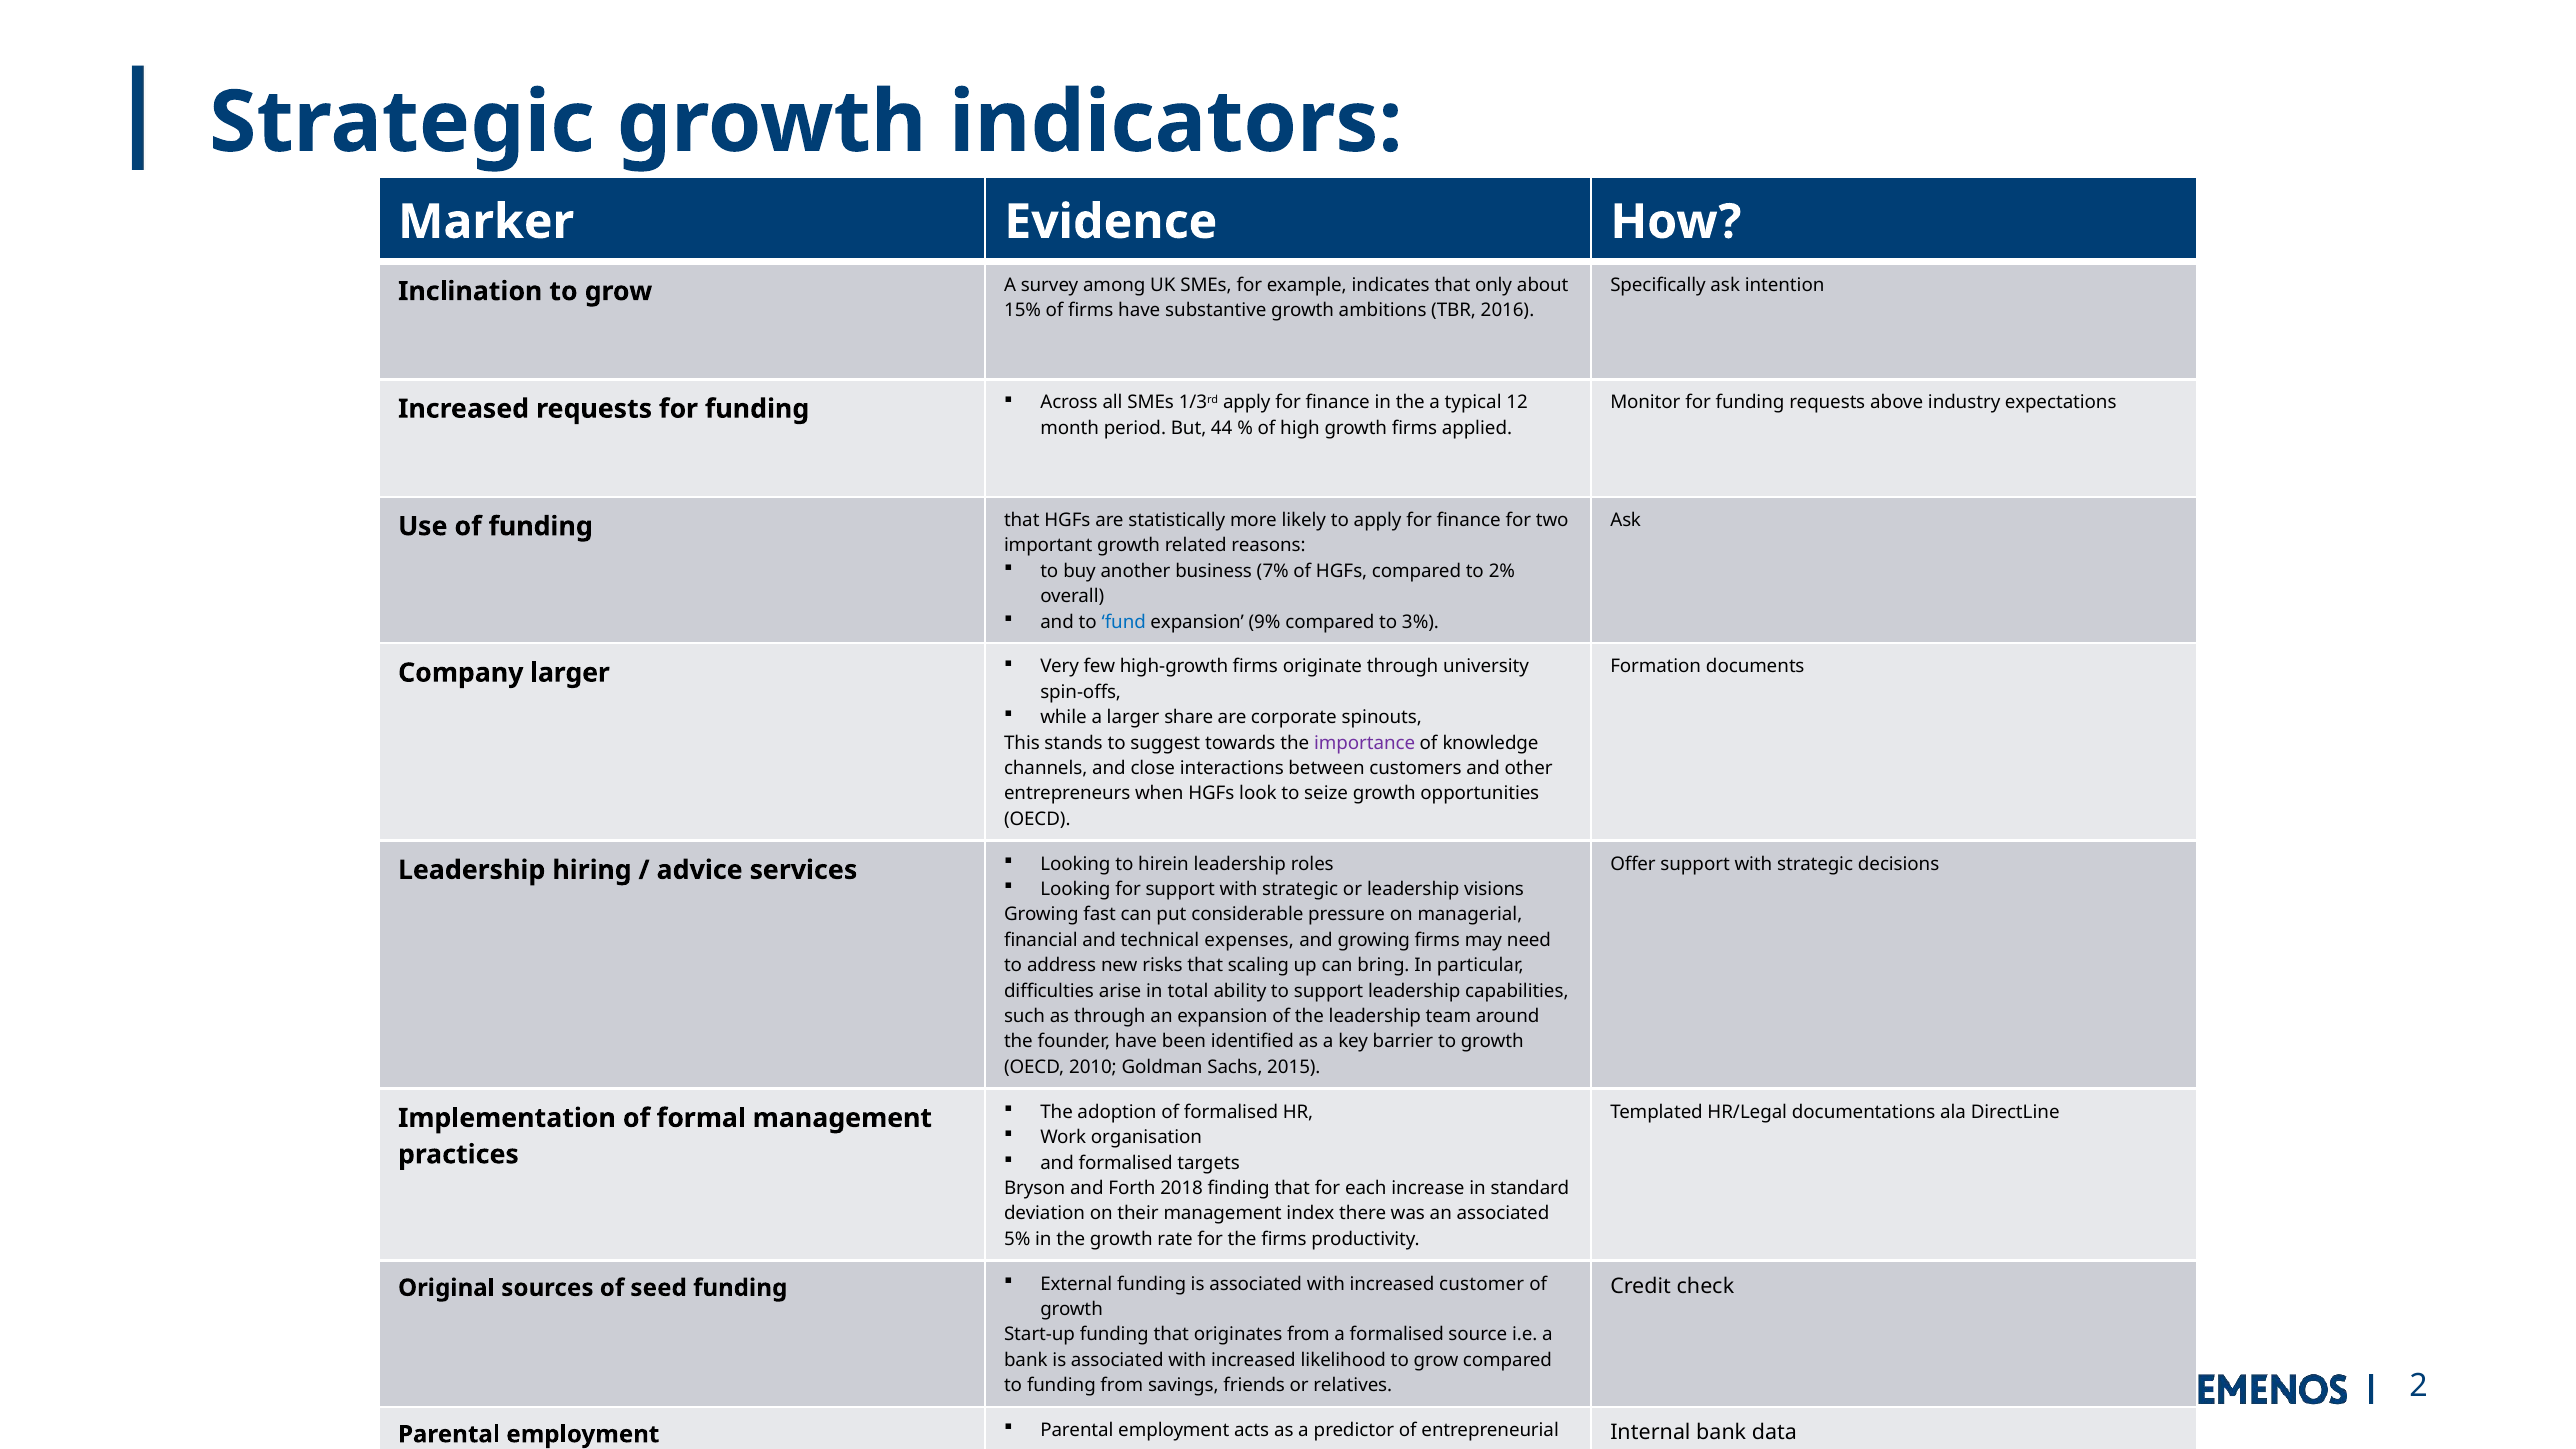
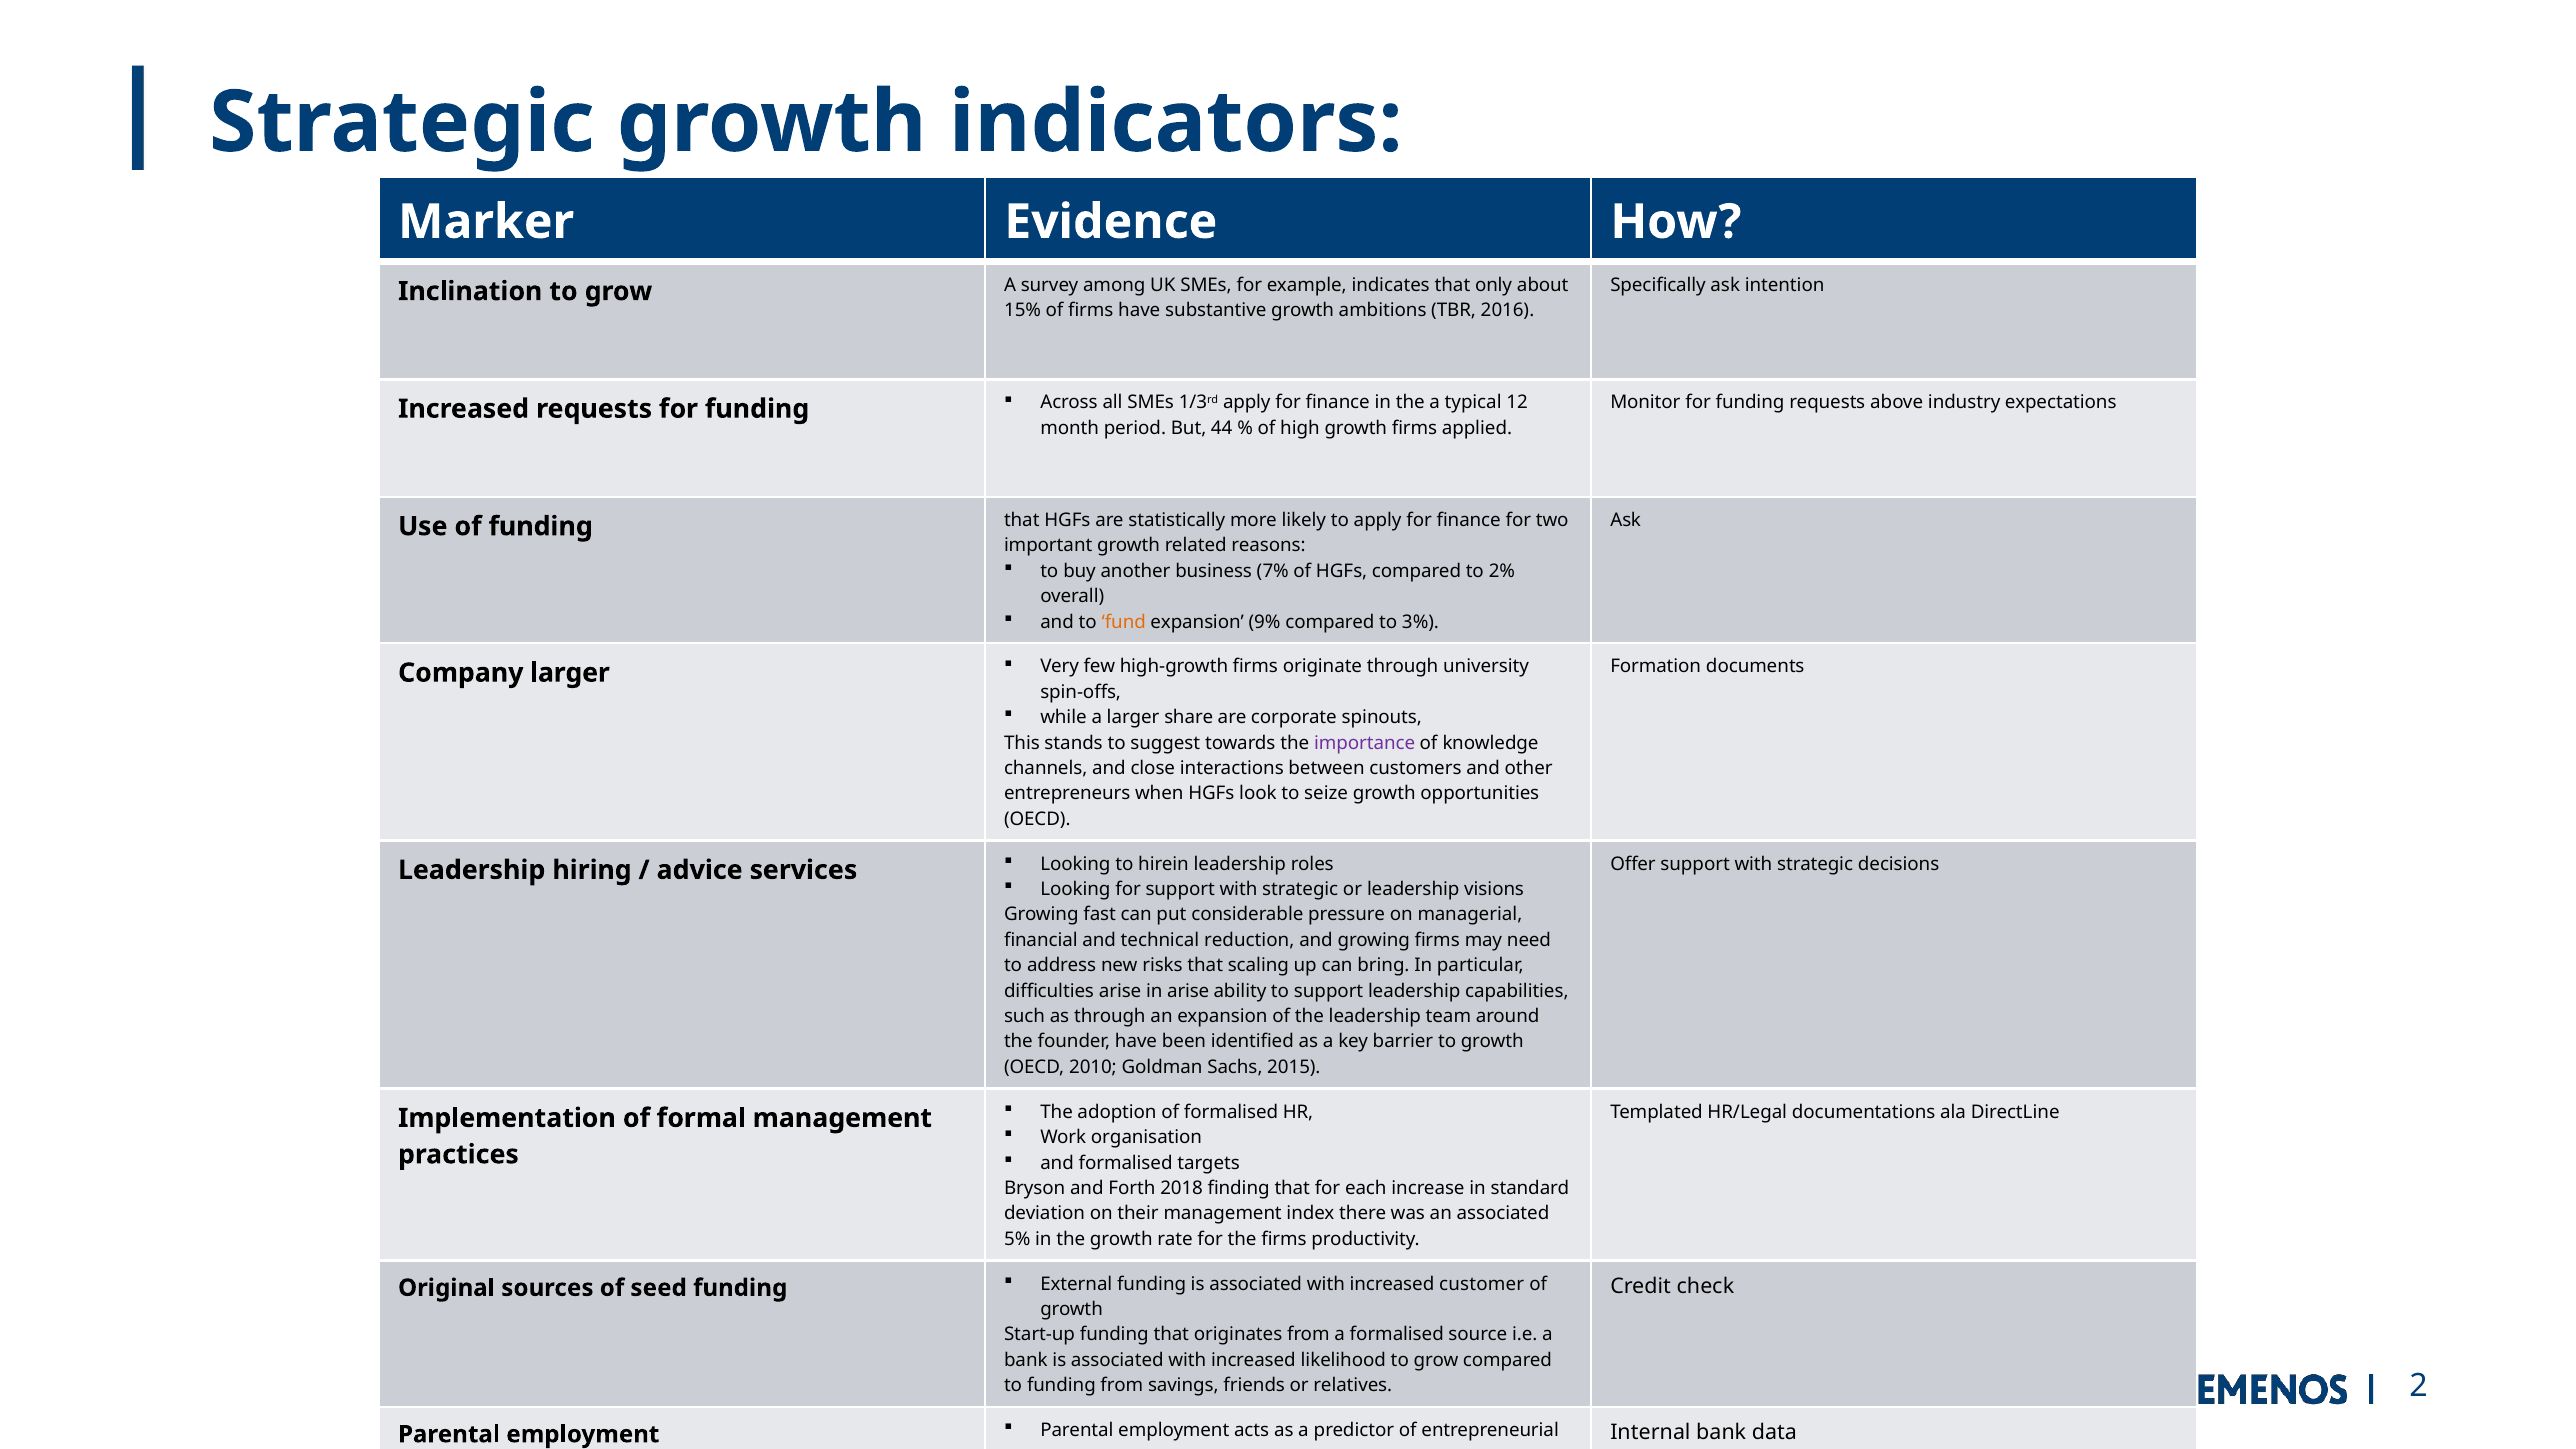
fund colour: blue -> orange (1124, 622)
expenses: expenses -> reduction (1249, 940)
in total: total -> arise (1188, 991)
